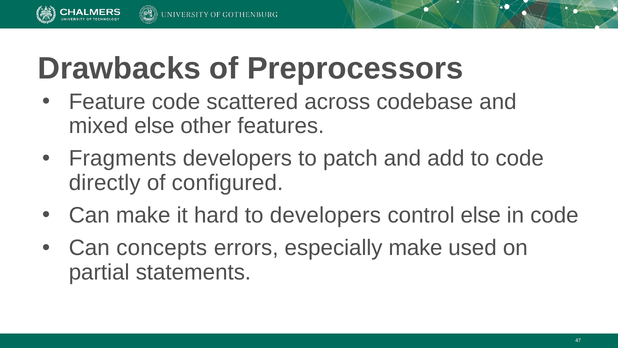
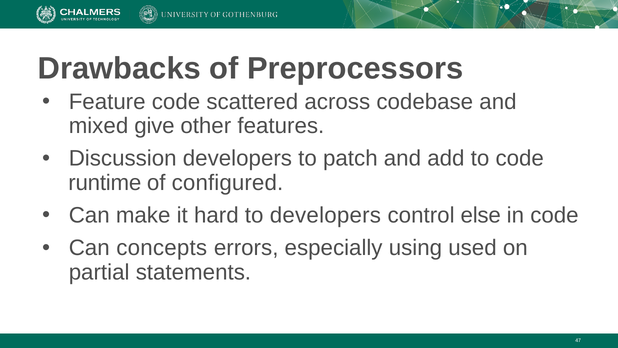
mixed else: else -> give (154, 126)
Fragments: Fragments -> Discussion (123, 158)
directly: directly -> runtime (105, 183)
especially make: make -> using (415, 248)
